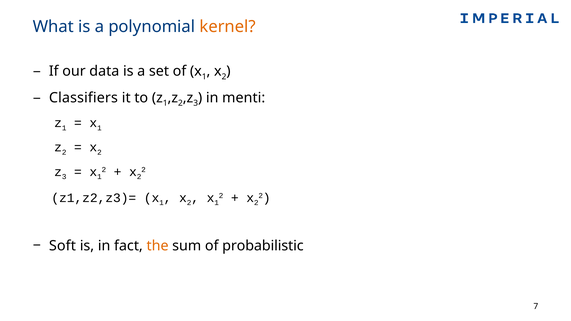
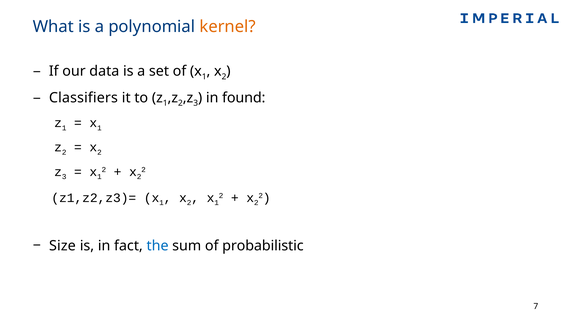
menti: menti -> found (244, 98)
Soft: Soft -> Size (62, 246)
the colour: orange -> blue (158, 246)
